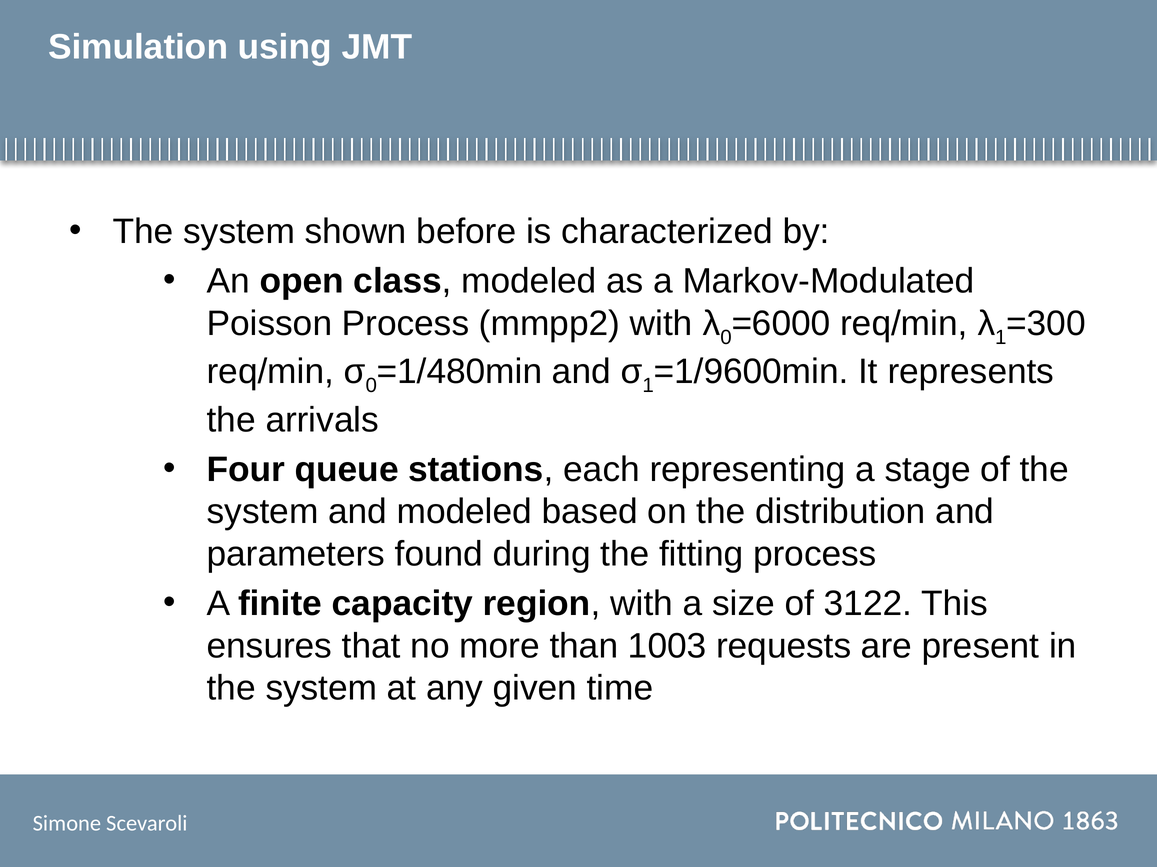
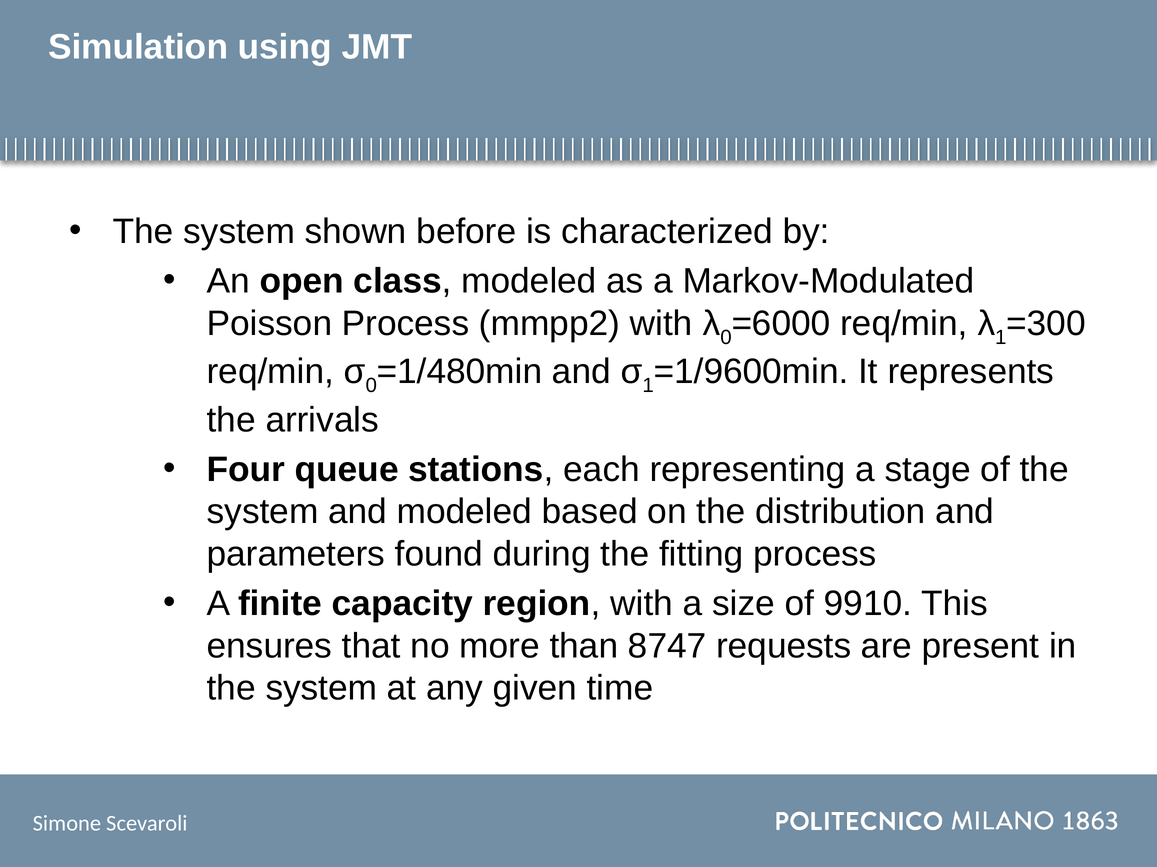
3122: 3122 -> 9910 (868, 604)
1003: 1003 -> 8747 (667, 646)
